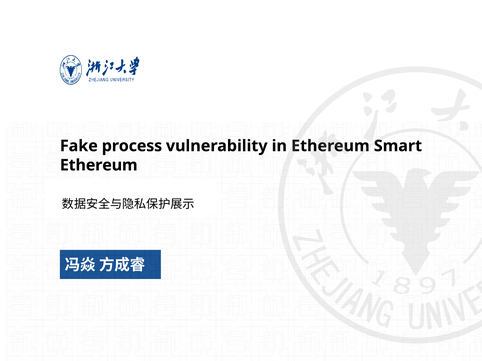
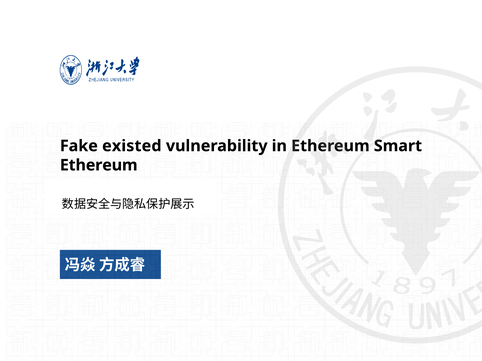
process: process -> existed (132, 146)
